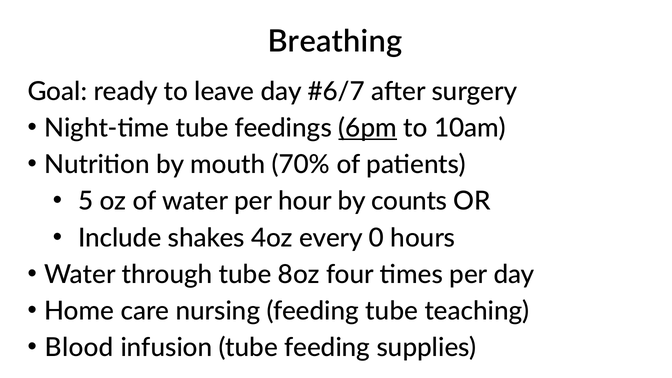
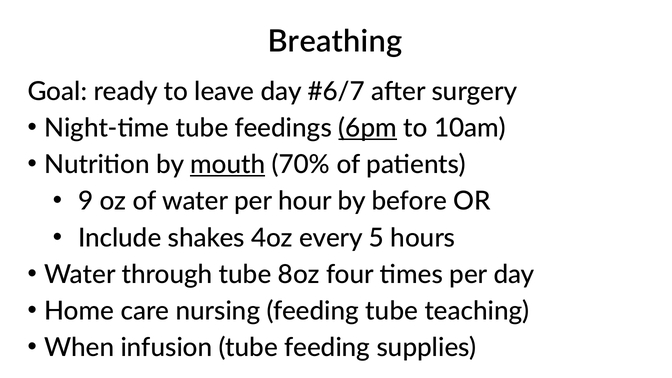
mouth underline: none -> present (228, 165)
5: 5 -> 9 (86, 201)
counts: counts -> before (409, 201)
0: 0 -> 5 (376, 238)
Blood: Blood -> When (79, 348)
